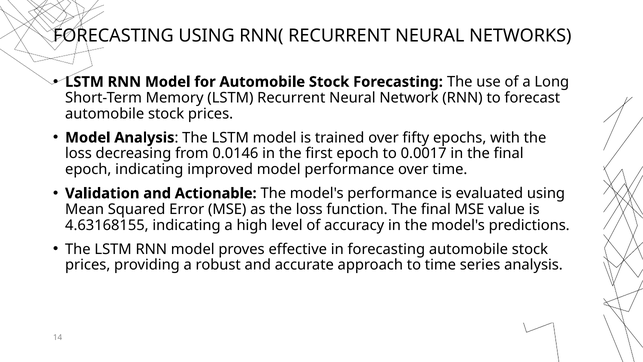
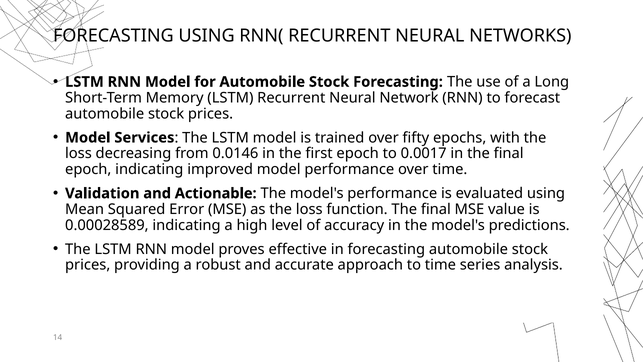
Model Analysis: Analysis -> Services (144, 138)
4.63168155: 4.63168155 -> 0.00028589 (107, 225)
